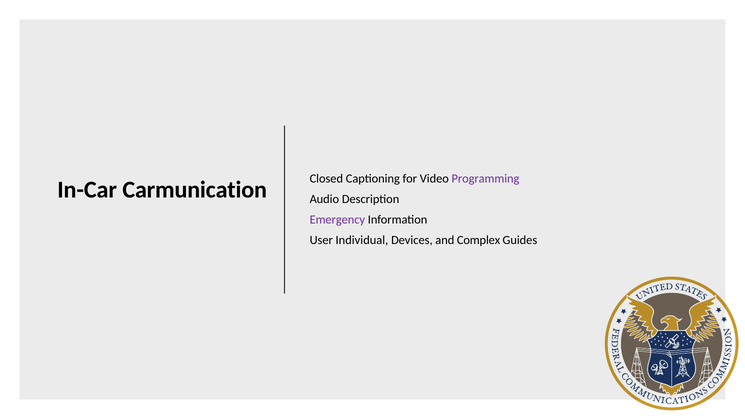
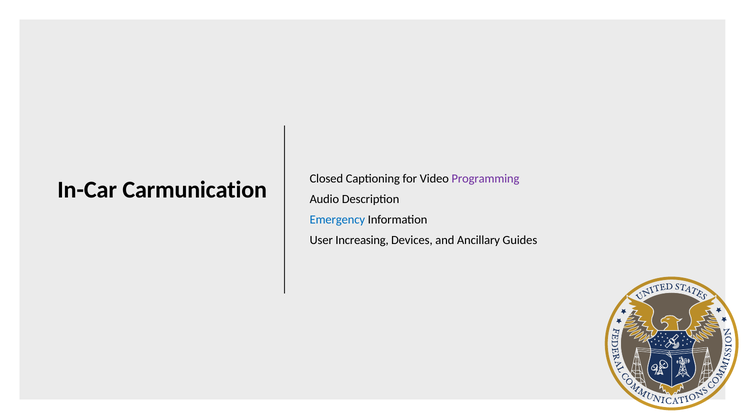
Emergency colour: purple -> blue (337, 220)
Individual: Individual -> Increasing (362, 240)
Complex: Complex -> Ancillary (479, 240)
